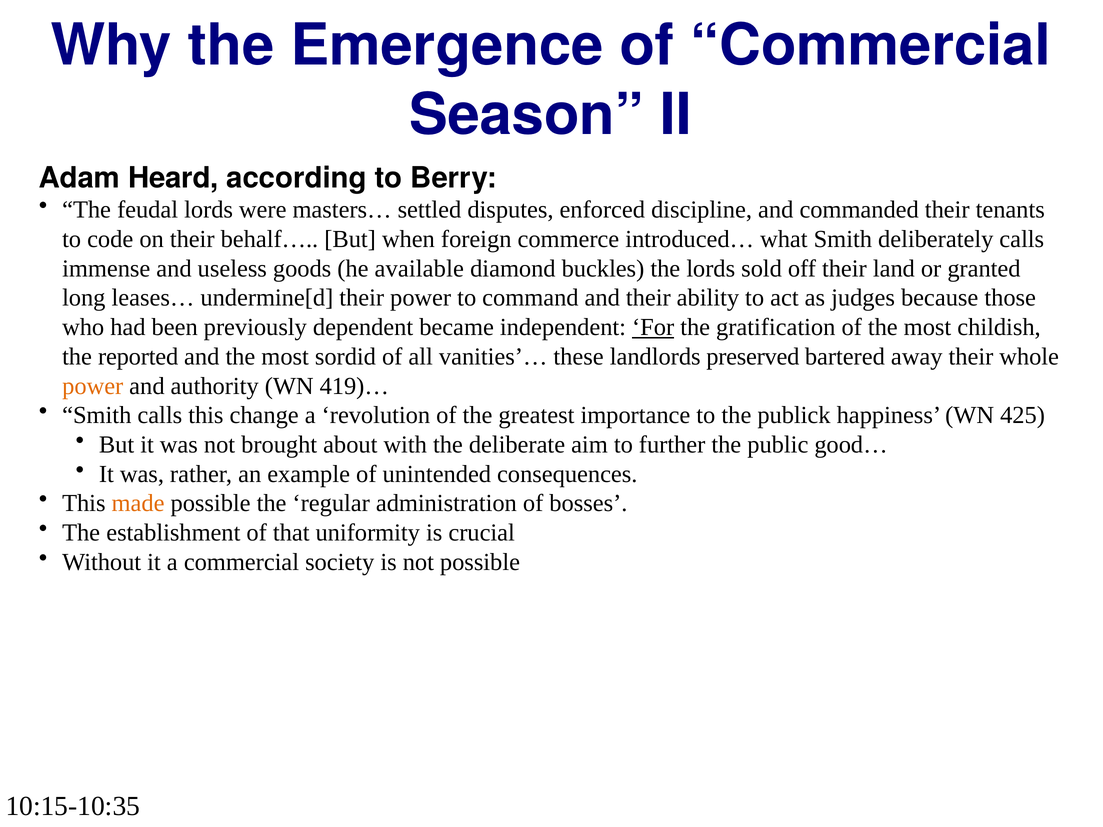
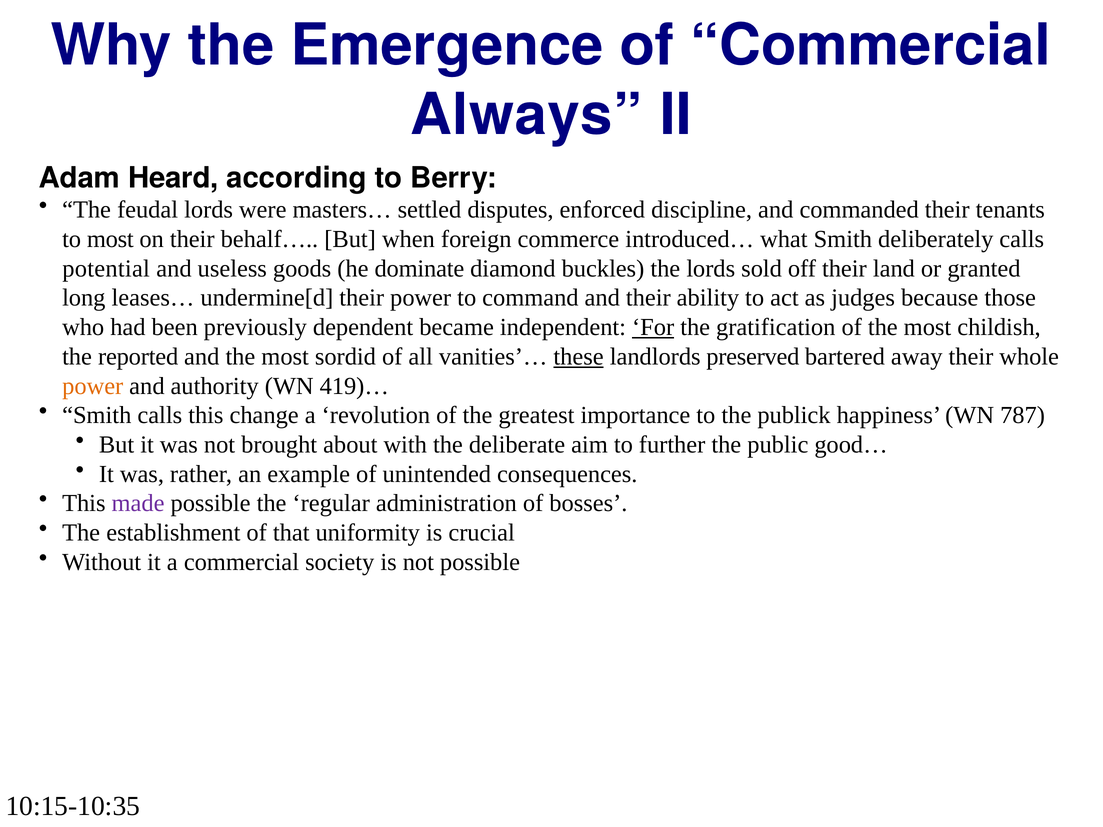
Season: Season -> Always (526, 115)
to code: code -> most (110, 239)
immense: immense -> potential (106, 269)
available: available -> dominate (419, 269)
these underline: none -> present (579, 357)
425: 425 -> 787 (1023, 415)
made colour: orange -> purple (138, 503)
